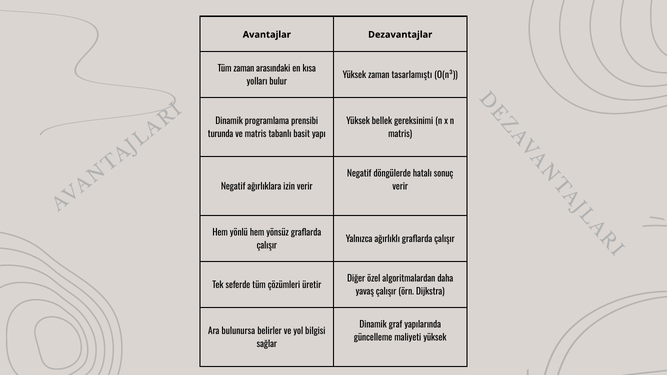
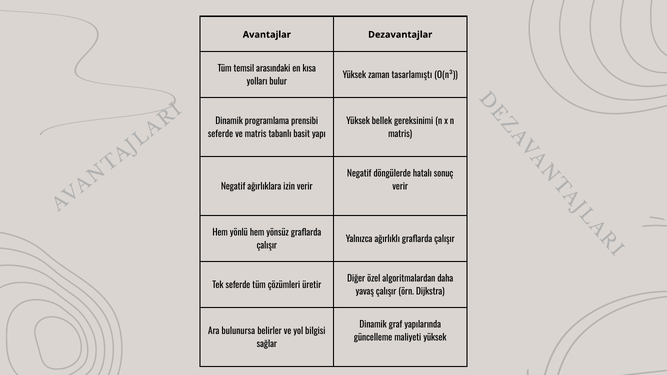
Tüm zaman: zaman -> temsil (244, 69)
turunda: turunda -> seferde (220, 134)
